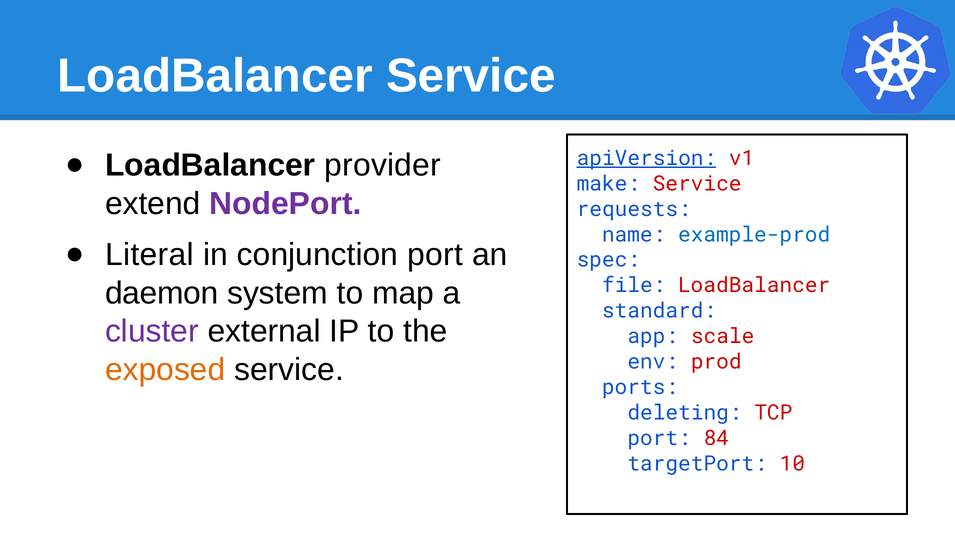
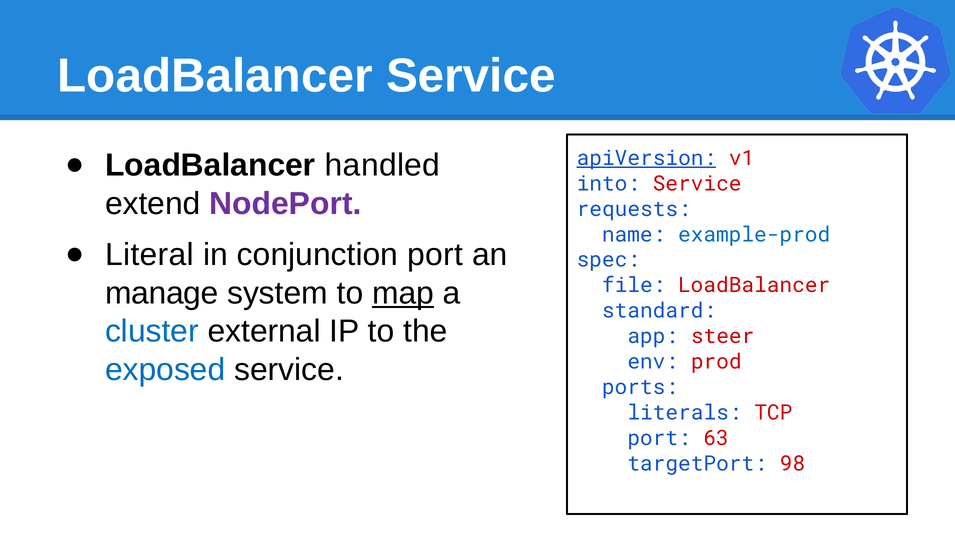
provider: provider -> handled (383, 165)
make: make -> into (608, 184)
daemon: daemon -> manage (162, 293)
map underline: none -> present (403, 293)
cluster colour: purple -> blue (152, 331)
scale: scale -> steer (723, 336)
exposed colour: orange -> blue (165, 370)
deleting: deleting -> literals (685, 413)
84: 84 -> 63 (716, 438)
10: 10 -> 98 (792, 464)
